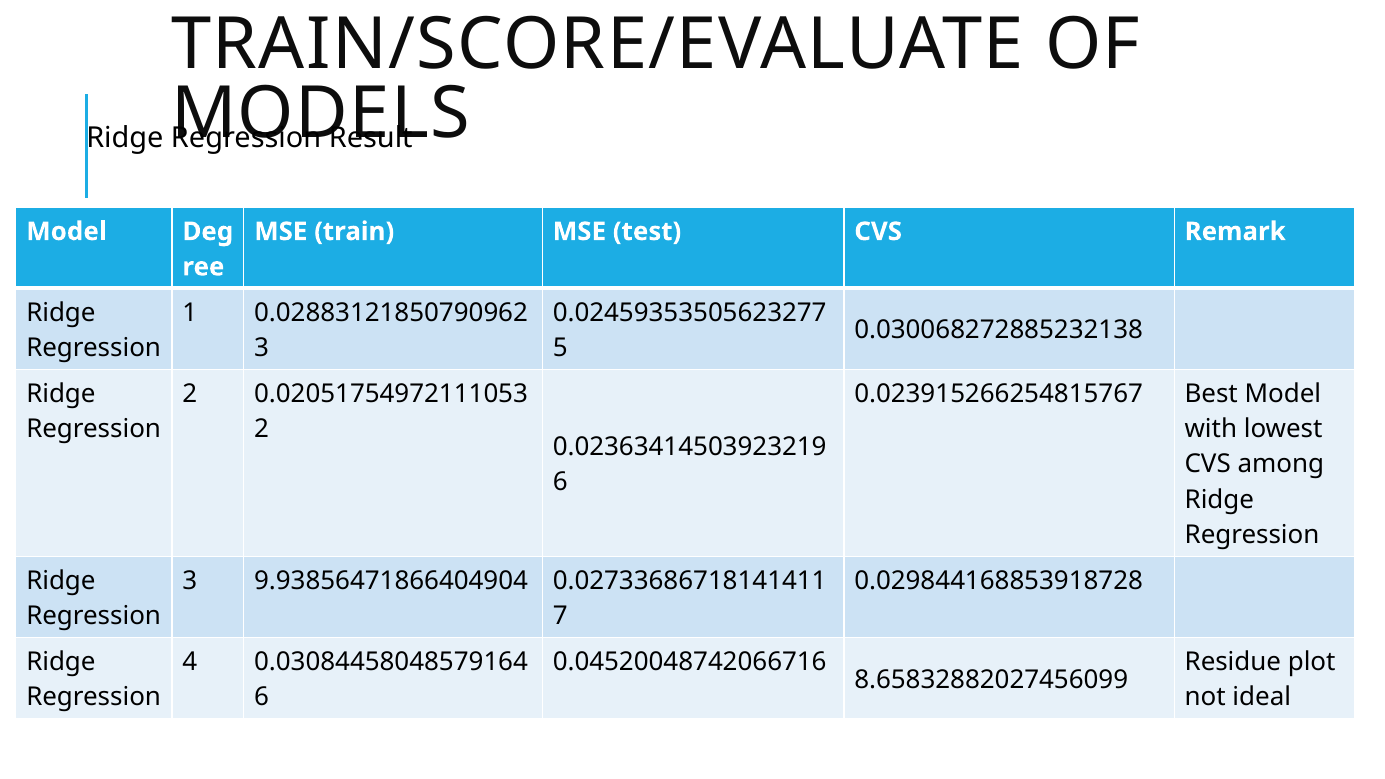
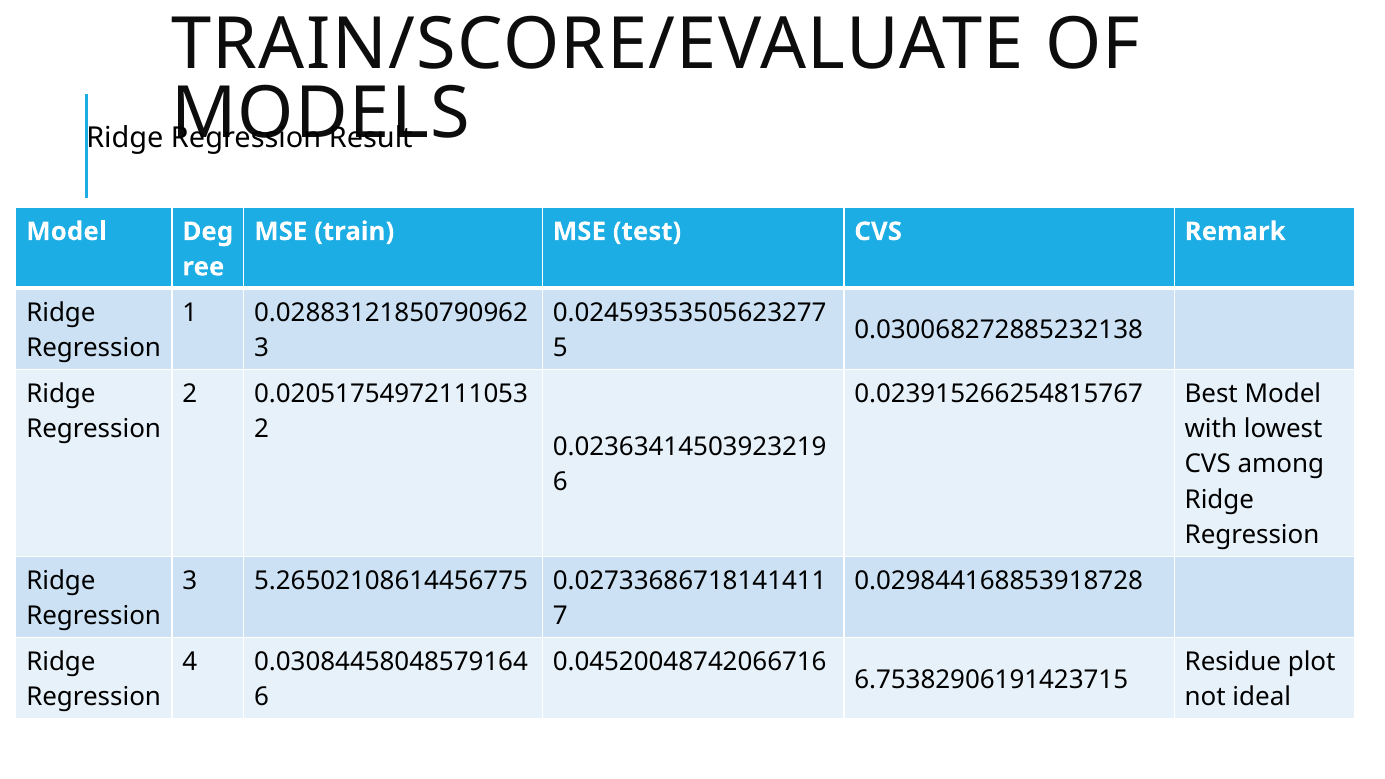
9.93856471866404904: 9.93856471866404904 -> 5.26502108614456775 (391, 581)
8.65832882027456099: 8.65832882027456099 -> 6.75382906191423715 (991, 680)
